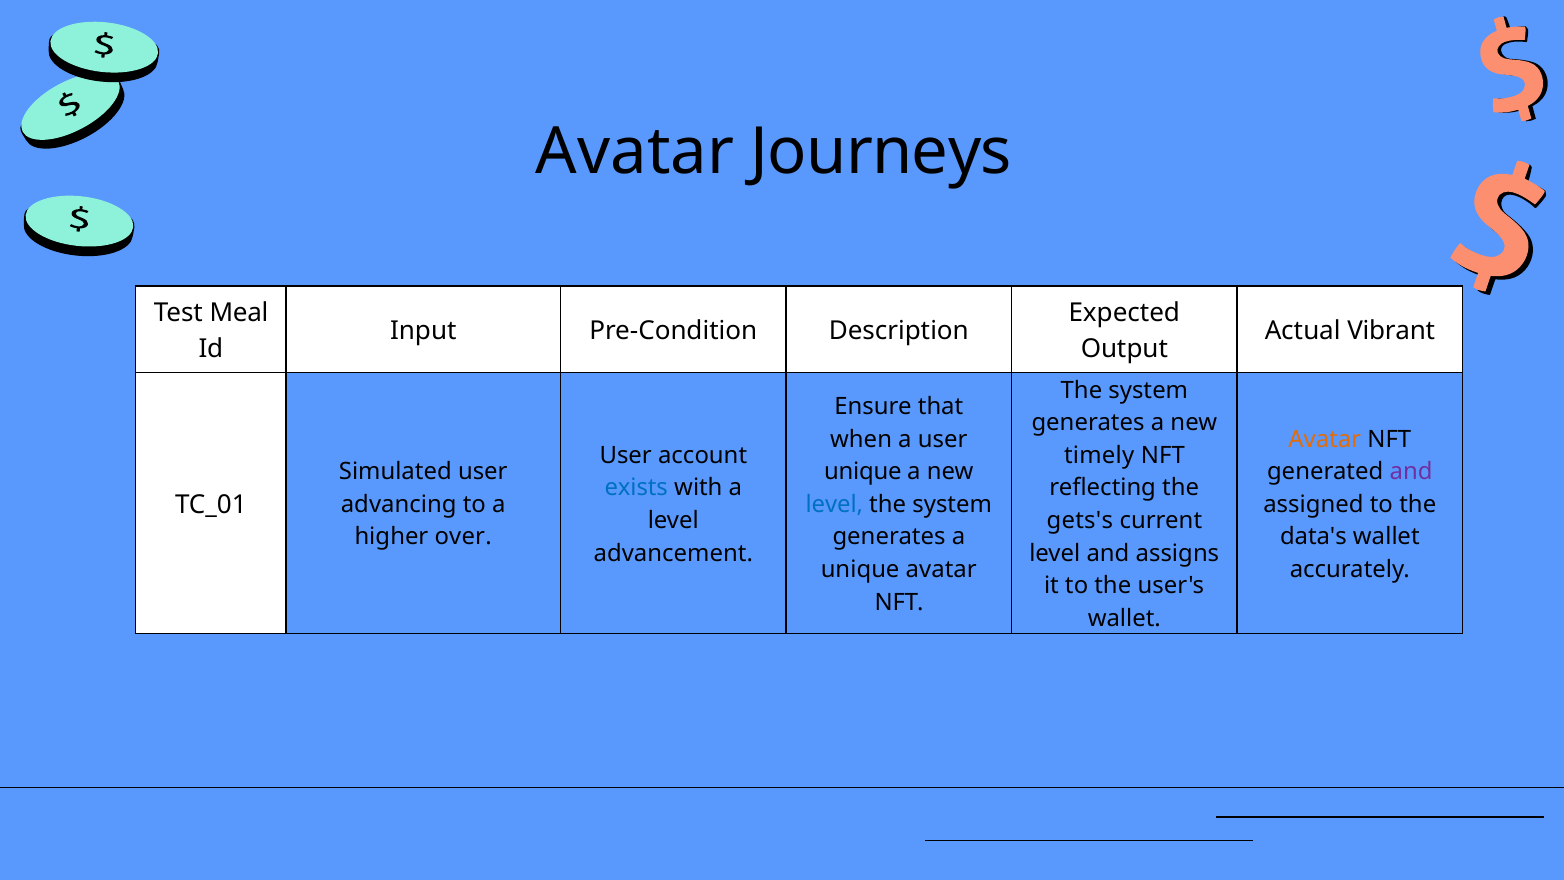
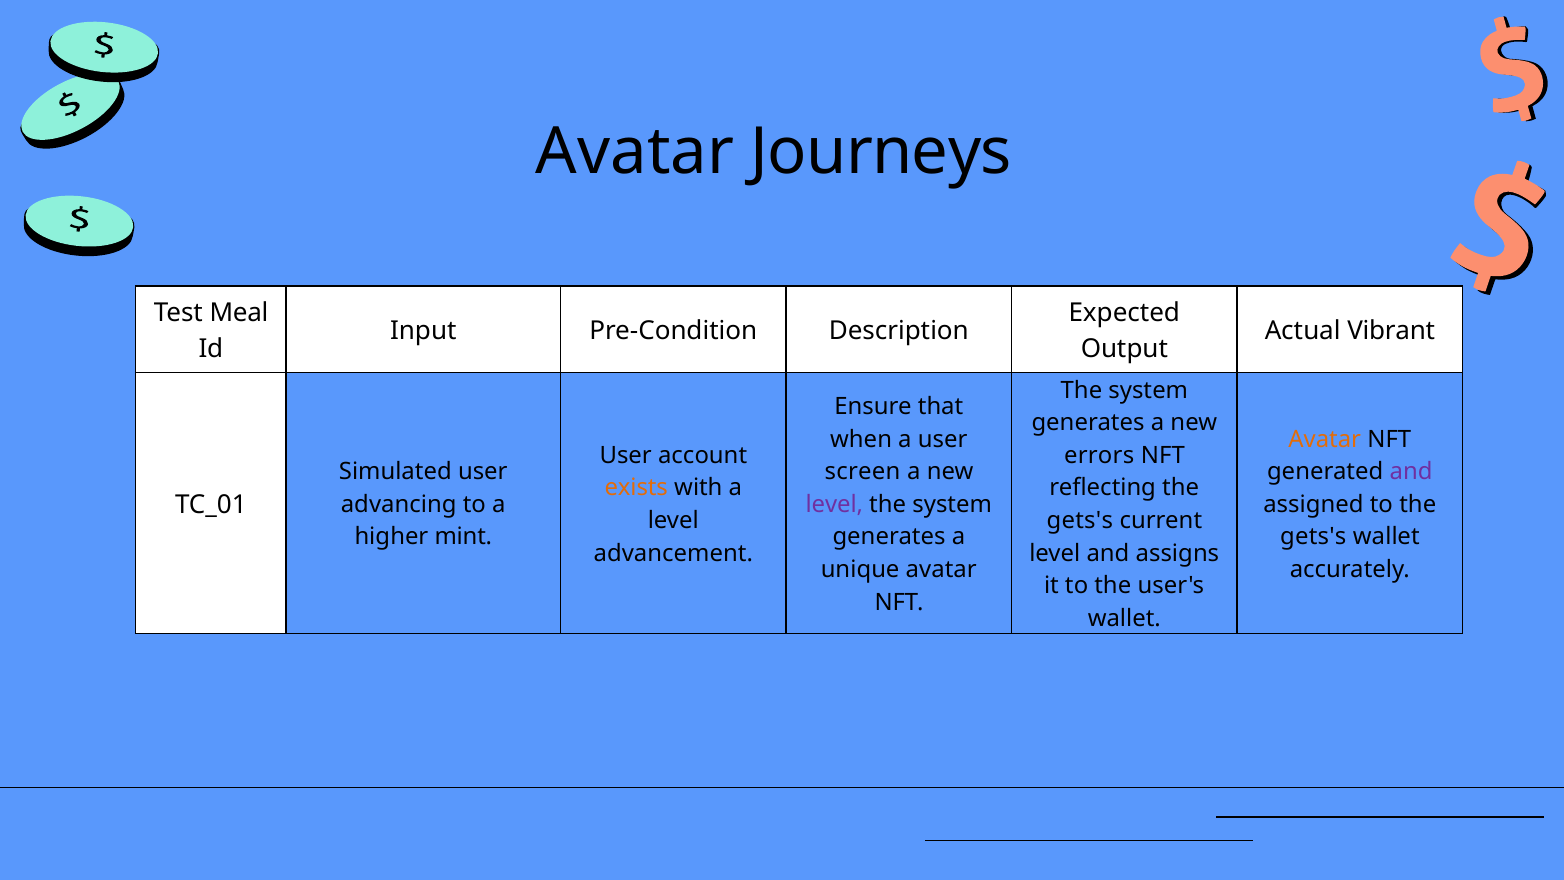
timely: timely -> errors (1099, 455)
unique: unique -> screen (863, 472)
exists colour: blue -> orange (636, 488)
level colour: blue -> purple (834, 504)
over: over -> mint (463, 537)
data's: data's -> gets's (1313, 537)
